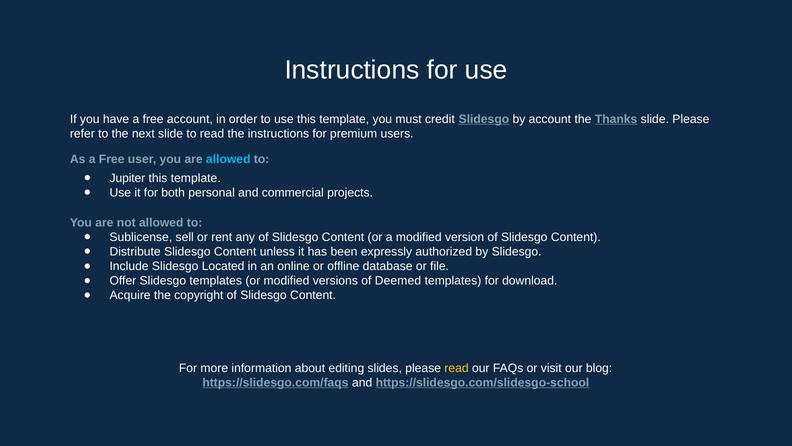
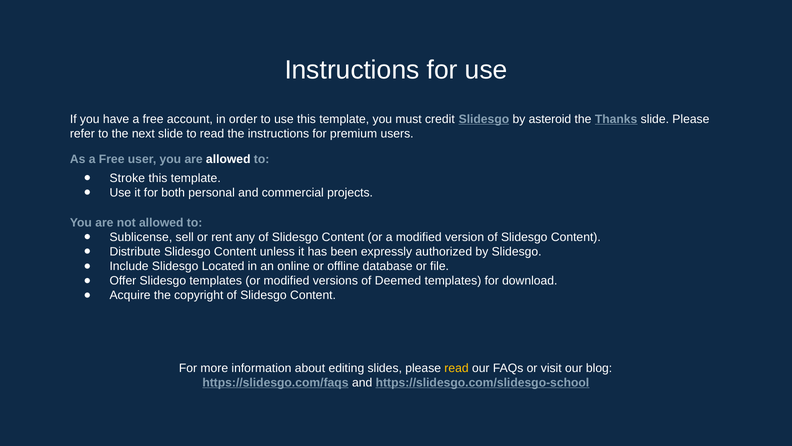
by account: account -> asteroid (550, 119)
allowed colour: light blue -> white (228, 159)
Jupiter: Jupiter -> Stroke (127, 178)
